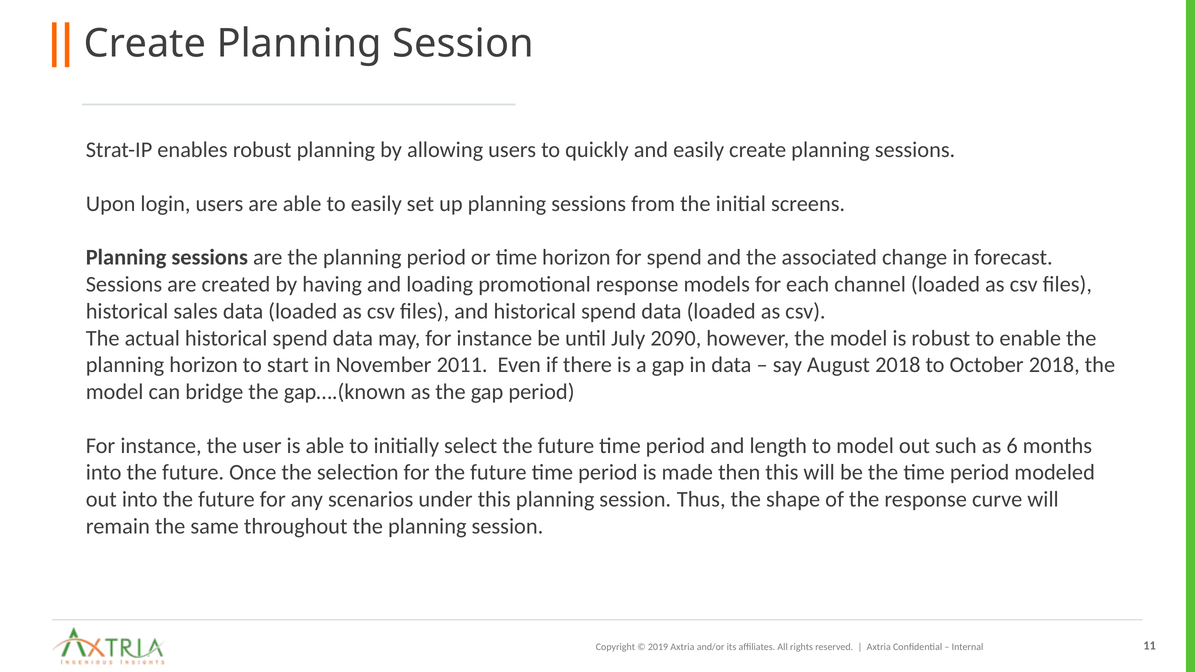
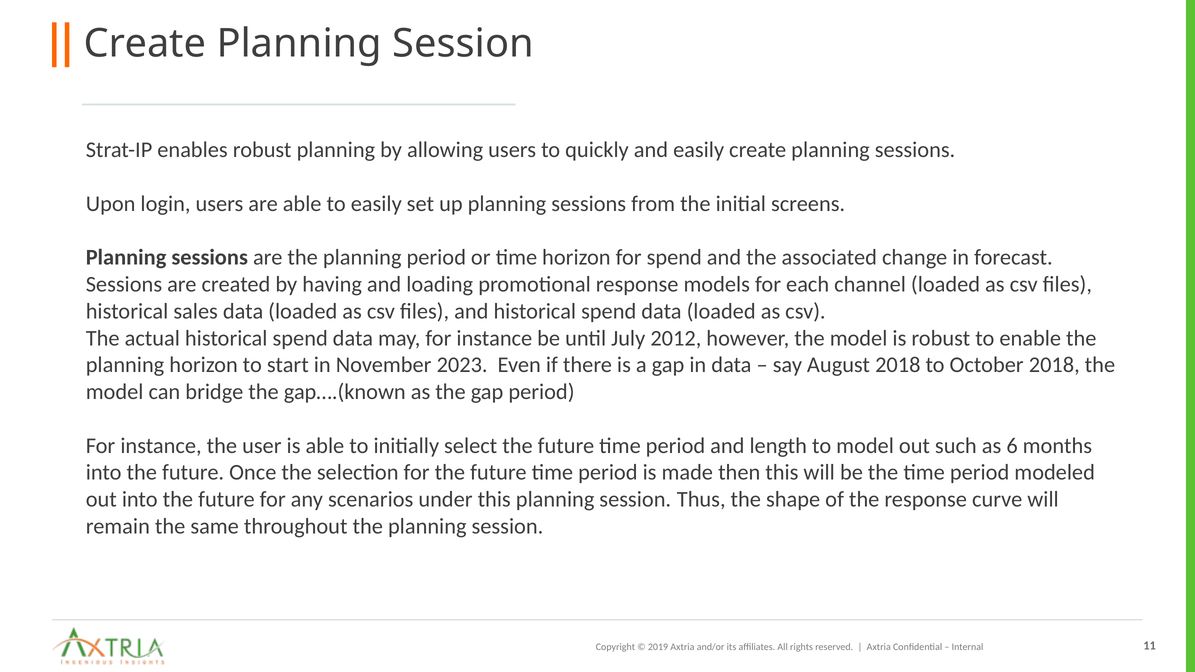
2090: 2090 -> 2012 (676, 338)
2011: 2011 -> 2023 (462, 365)
